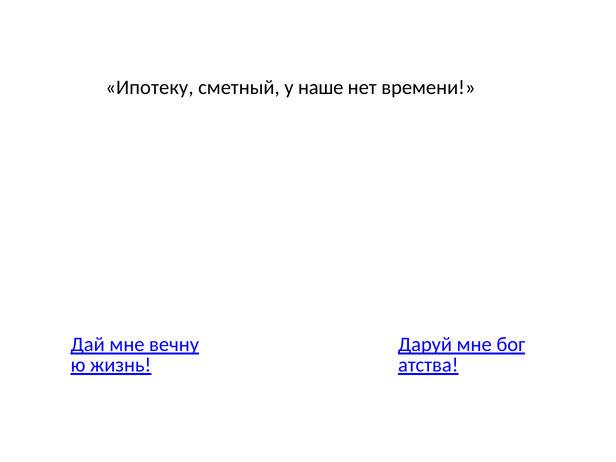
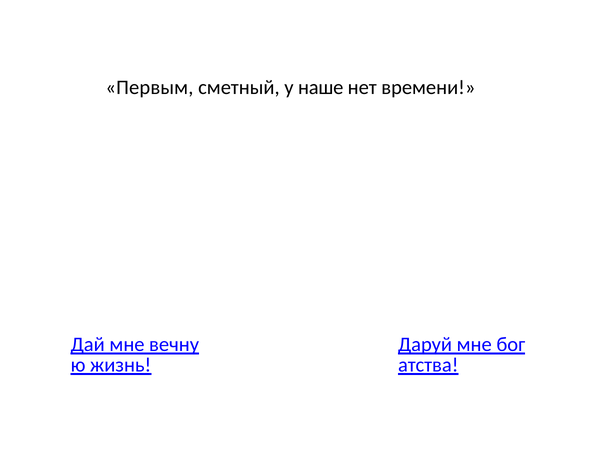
Ипотеку: Ипотеку -> Первым (149, 88)
